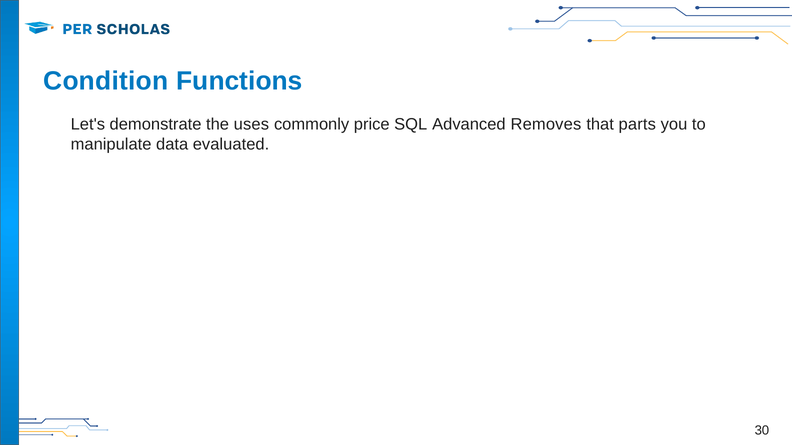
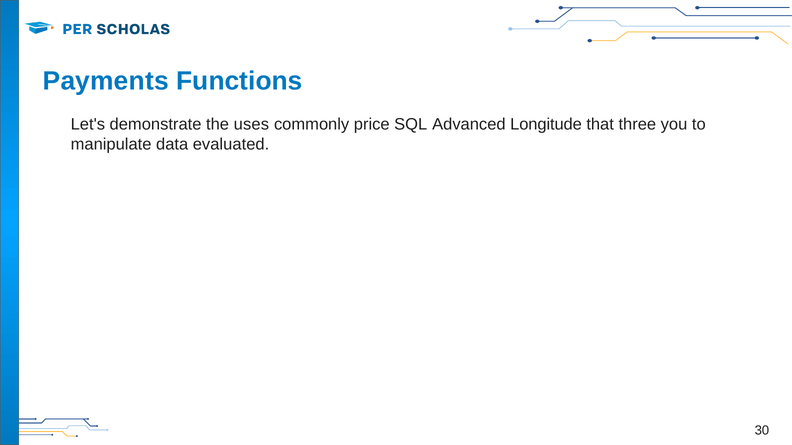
Condition: Condition -> Payments (106, 81)
Removes: Removes -> Longitude (546, 124)
parts: parts -> three (637, 124)
